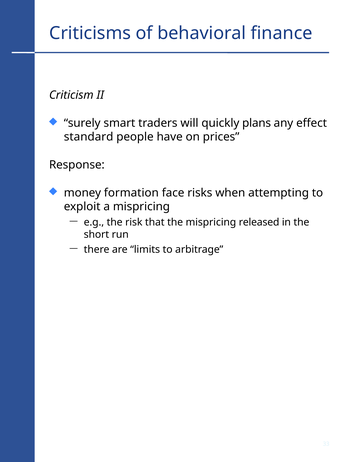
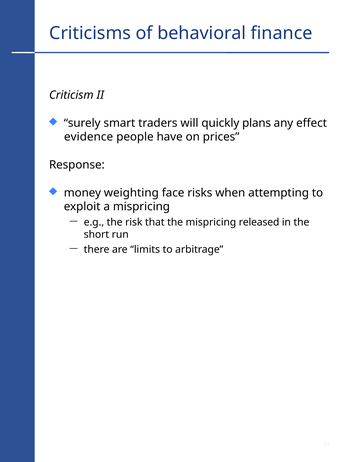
standard: standard -> evidence (89, 137)
formation: formation -> weighting (131, 193)
